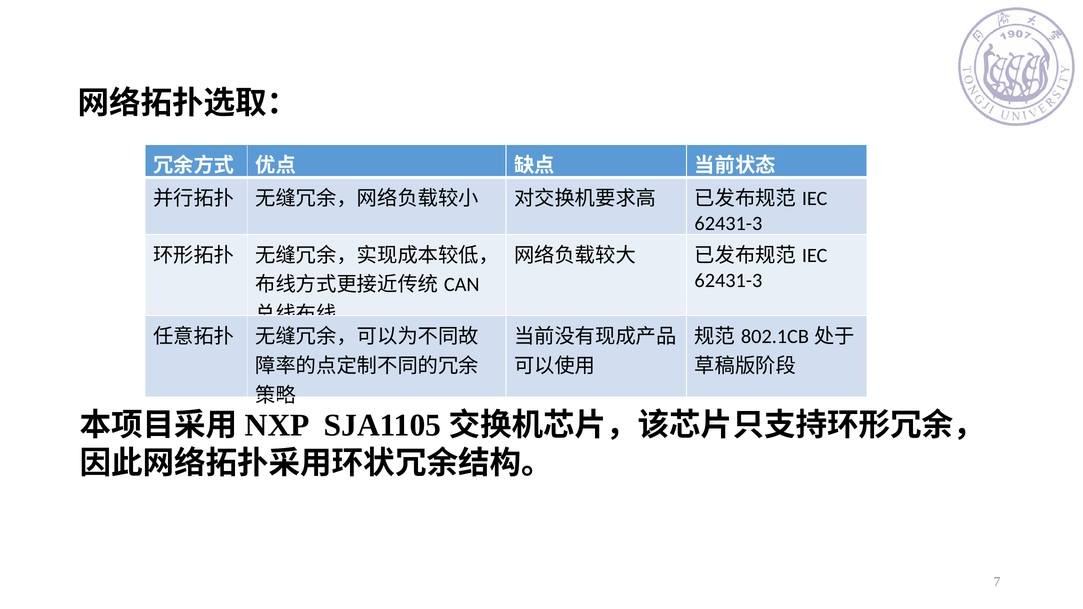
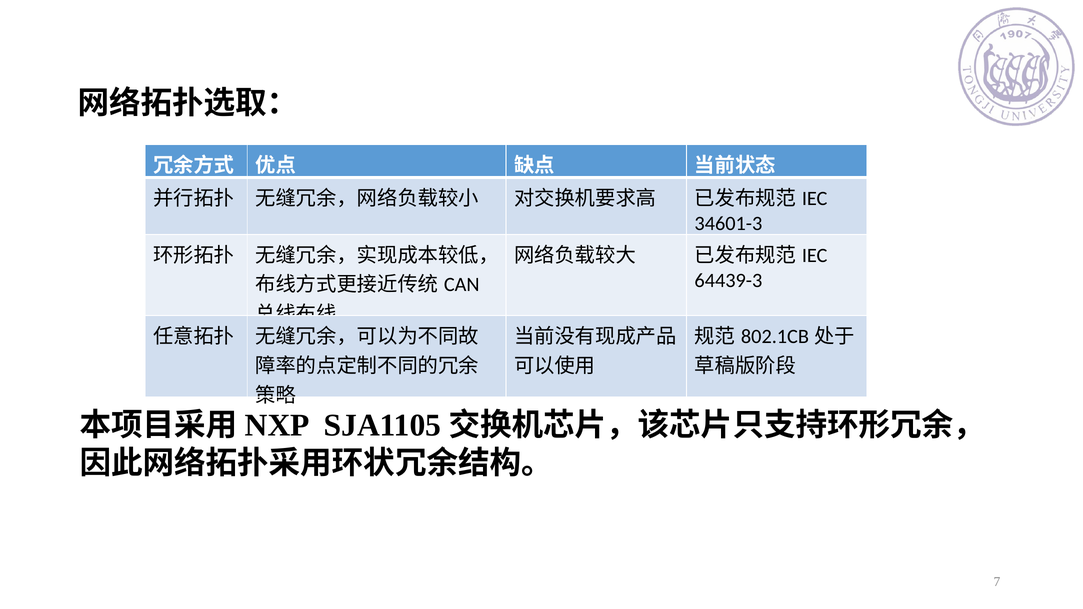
62431-3: 62431-3 -> 34601-3 (728, 224)
62431-3: 62431-3 -> 64439-3 (728, 281)
